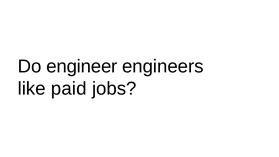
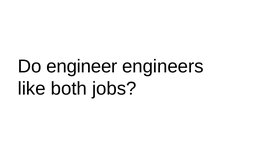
paid: paid -> both (69, 89)
